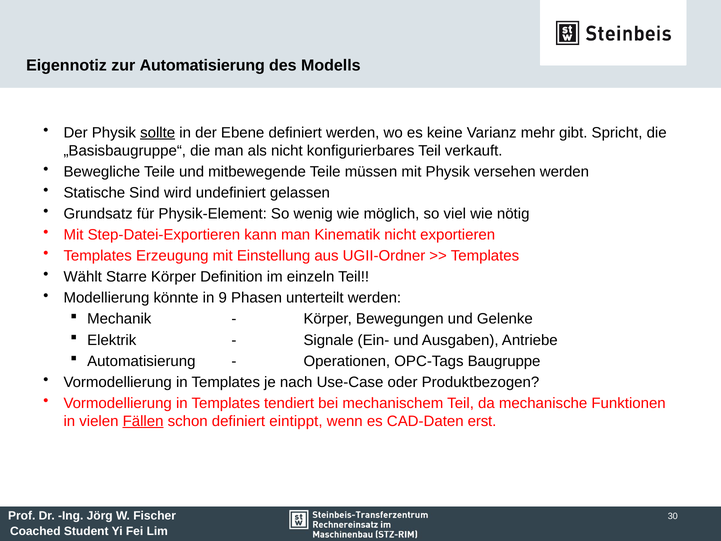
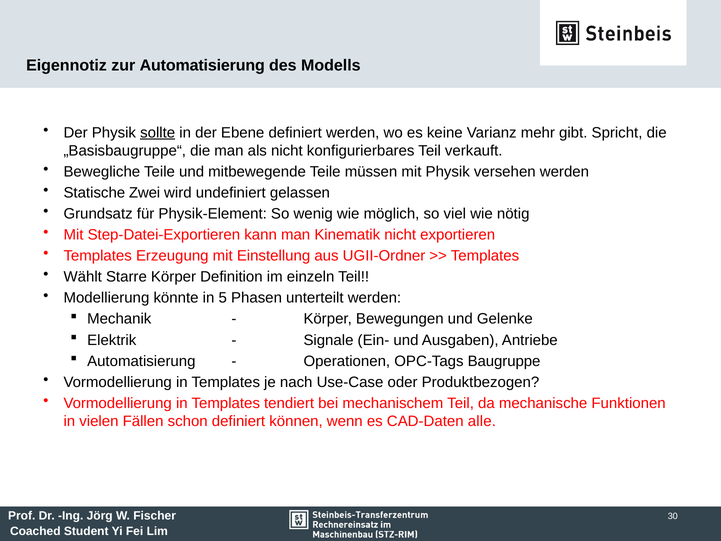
Sind: Sind -> Zwei (145, 193)
9: 9 -> 5 (223, 298)
Fällen underline: present -> none (143, 421)
eintippt: eintippt -> können (296, 421)
erst: erst -> alle (482, 421)
